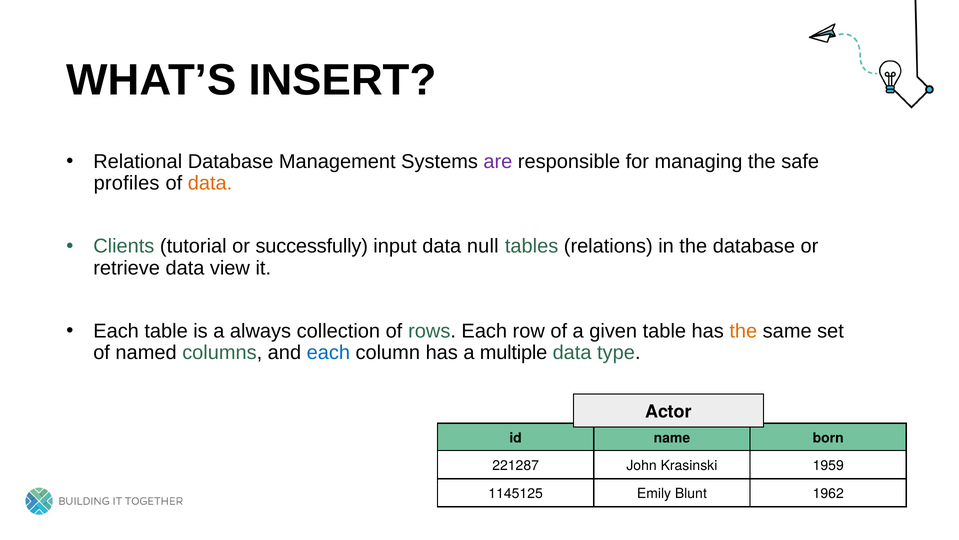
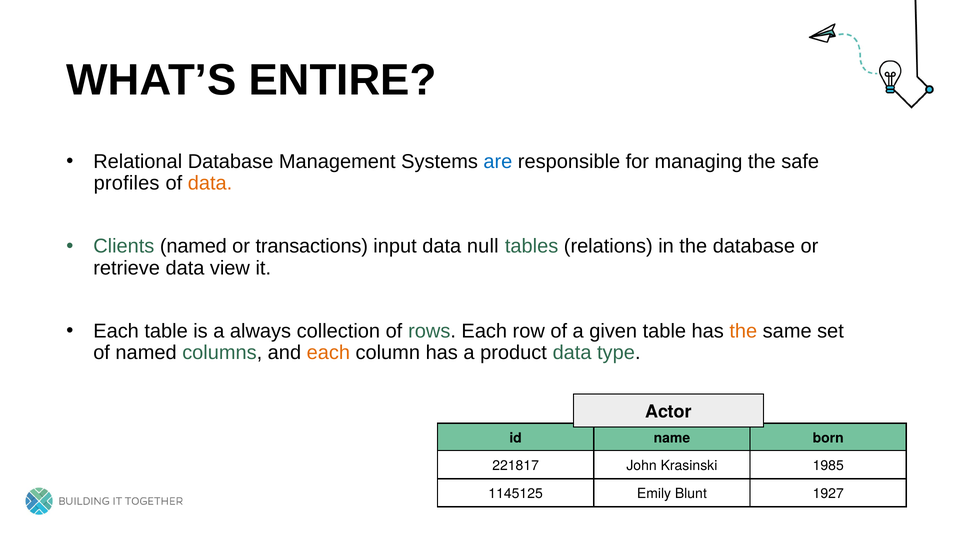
INSERT: INSERT -> ENTIRE (342, 80)
are colour: purple -> blue (498, 161)
Clients tutorial: tutorial -> named (193, 246)
successfully: successfully -> transactions (312, 246)
each colour: blue -> orange (328, 352)
multiple: multiple -> product (513, 352)
221287: 221287 -> 221817 (516, 465)
1959: 1959 -> 1985 (828, 465)
1962: 1962 -> 1927 (828, 493)
